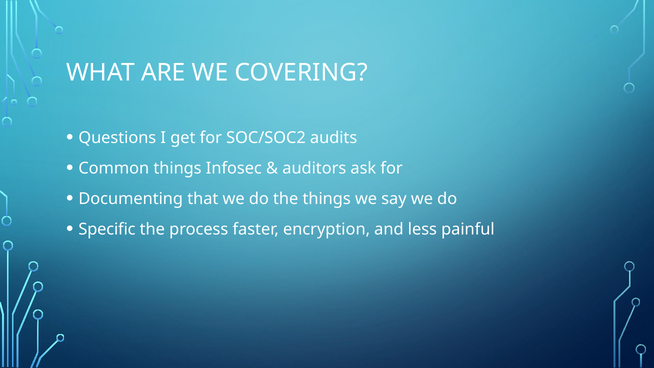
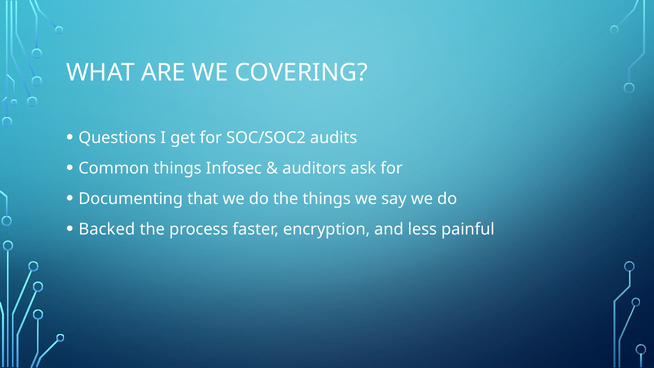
Specific: Specific -> Backed (107, 229)
